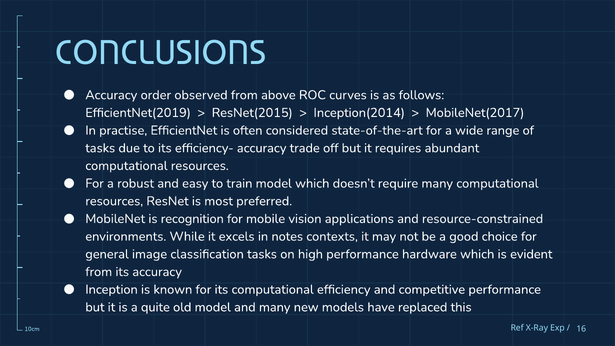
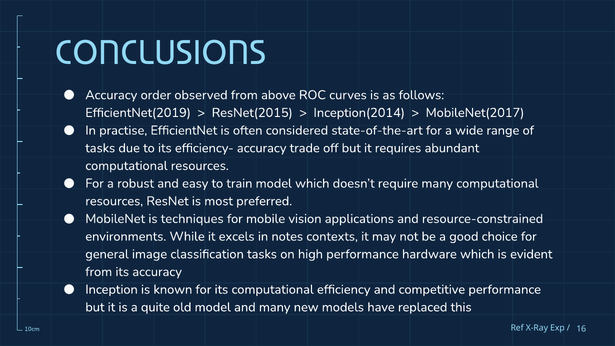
recognition: recognition -> techniques (192, 219)
